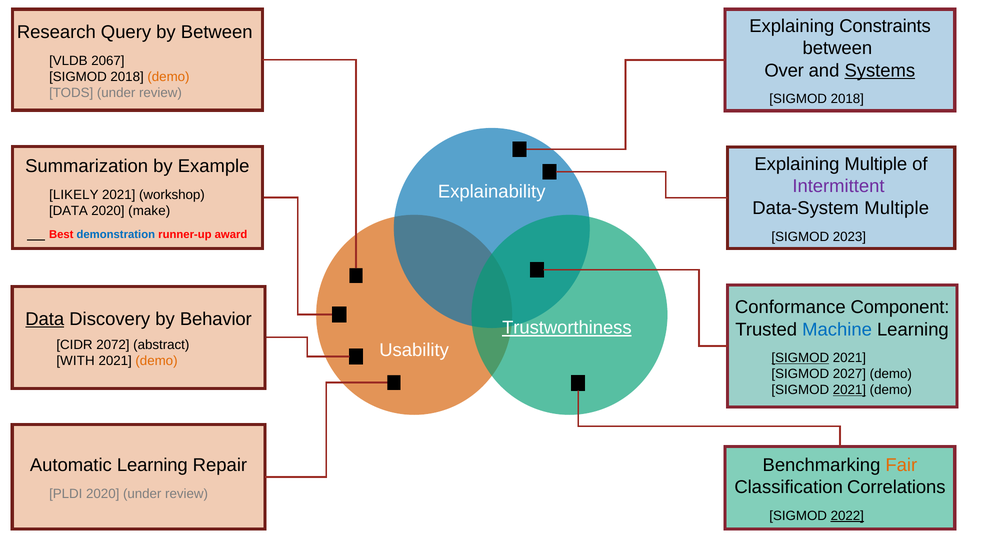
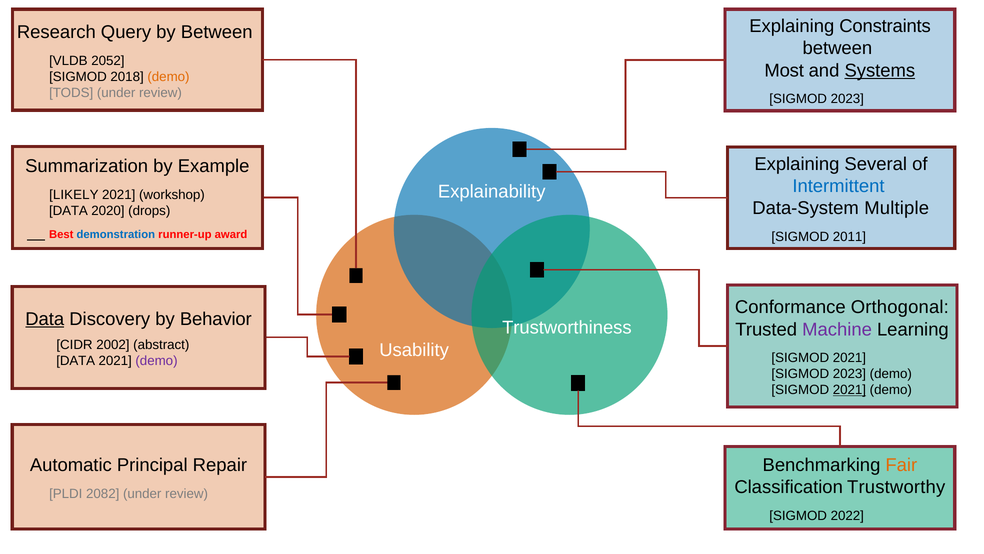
2067: 2067 -> 2052 (108, 61)
Over: Over -> Most (784, 70)
2018: 2018 -> 2023 (847, 99)
Explaining Multiple: Multiple -> Several (876, 164)
Intermittent colour: purple -> blue (838, 186)
make: make -> drops (149, 211)
2023: 2023 -> 2011 (849, 237)
Component: Component -> Orthogonal (900, 307)
Trustworthiness underline: present -> none (567, 328)
Machine colour: blue -> purple (837, 329)
2072: 2072 -> 2002 (113, 345)
SIGMOD underline: present -> none (800, 358)
WITH: WITH -> DATA (76, 361)
demo colour: orange -> purple (157, 361)
2027: 2027 -> 2023 (849, 374)
Automatic Learning: Learning -> Principal (152, 465)
Correlations: Correlations -> Trustworthy (896, 487)
PLDI 2020: 2020 -> 2082 (103, 493)
2022 underline: present -> none (847, 515)
